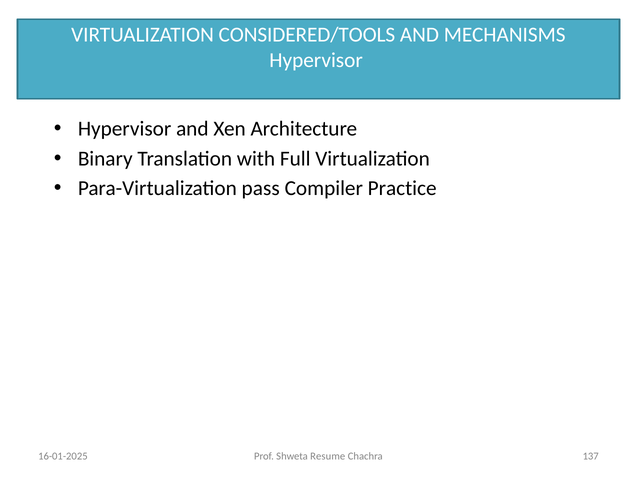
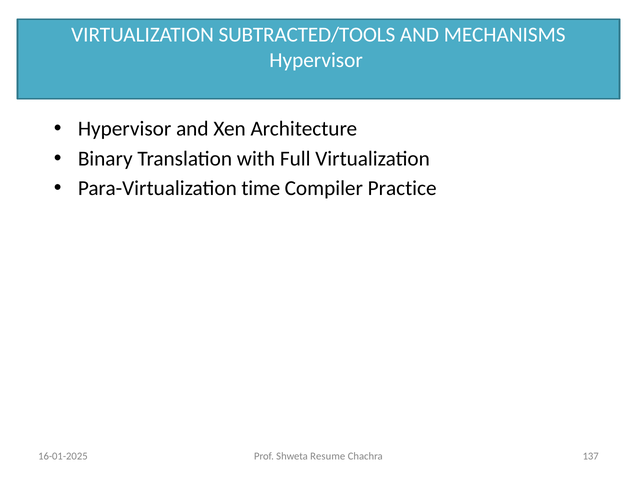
CONSIDERED/TOOLS: CONSIDERED/TOOLS -> SUBTRACTED/TOOLS (307, 35)
pass: pass -> time (261, 188)
